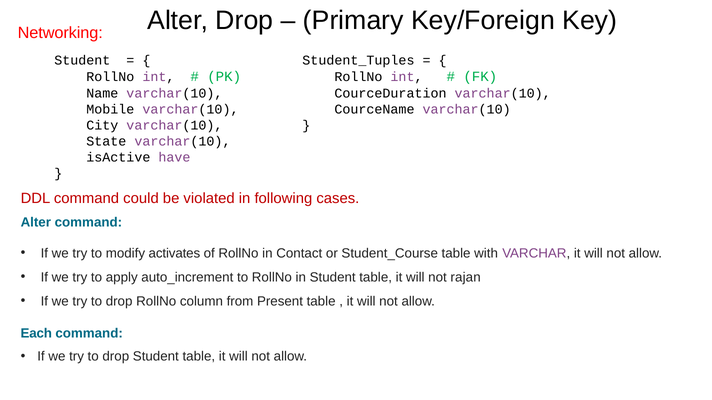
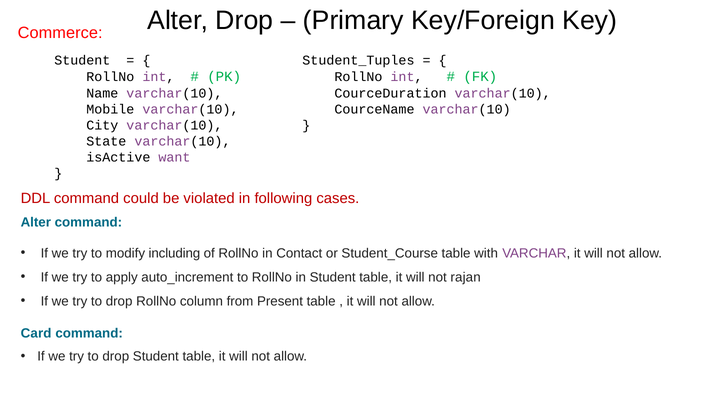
Networking: Networking -> Commerce (60, 33)
have: have -> want (174, 157)
activates: activates -> including (174, 254)
Each: Each -> Card (36, 334)
